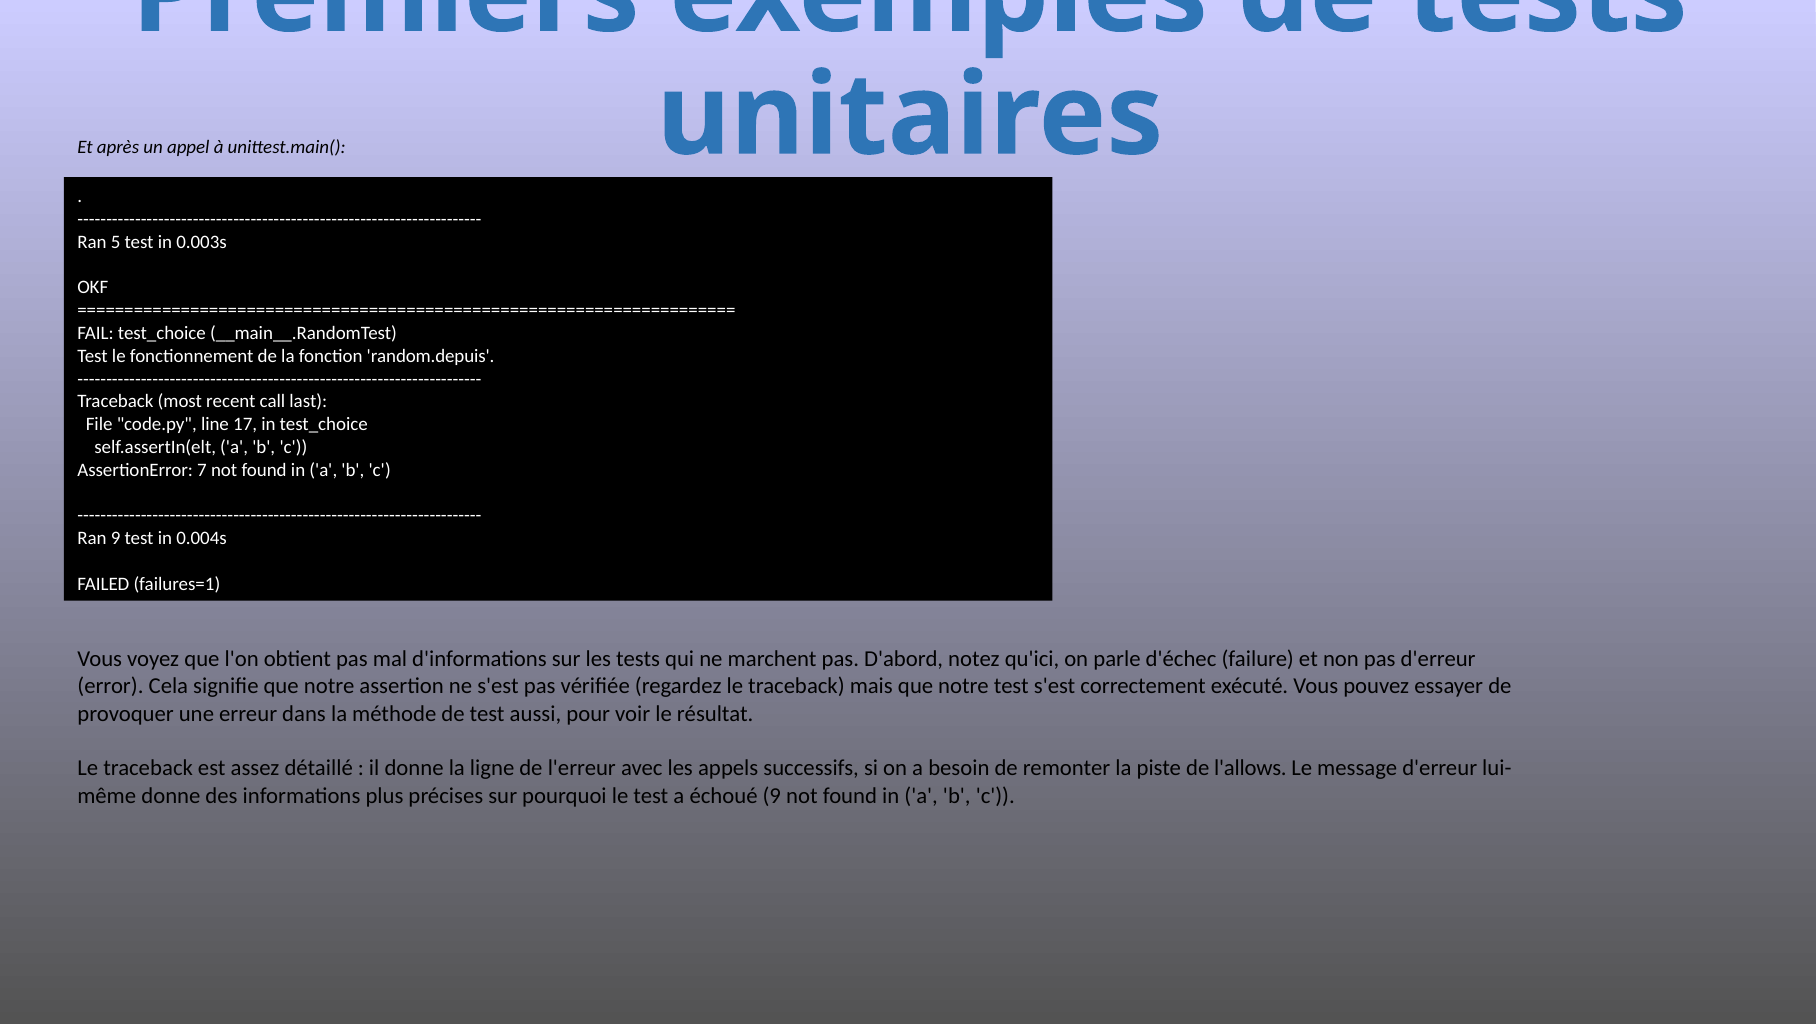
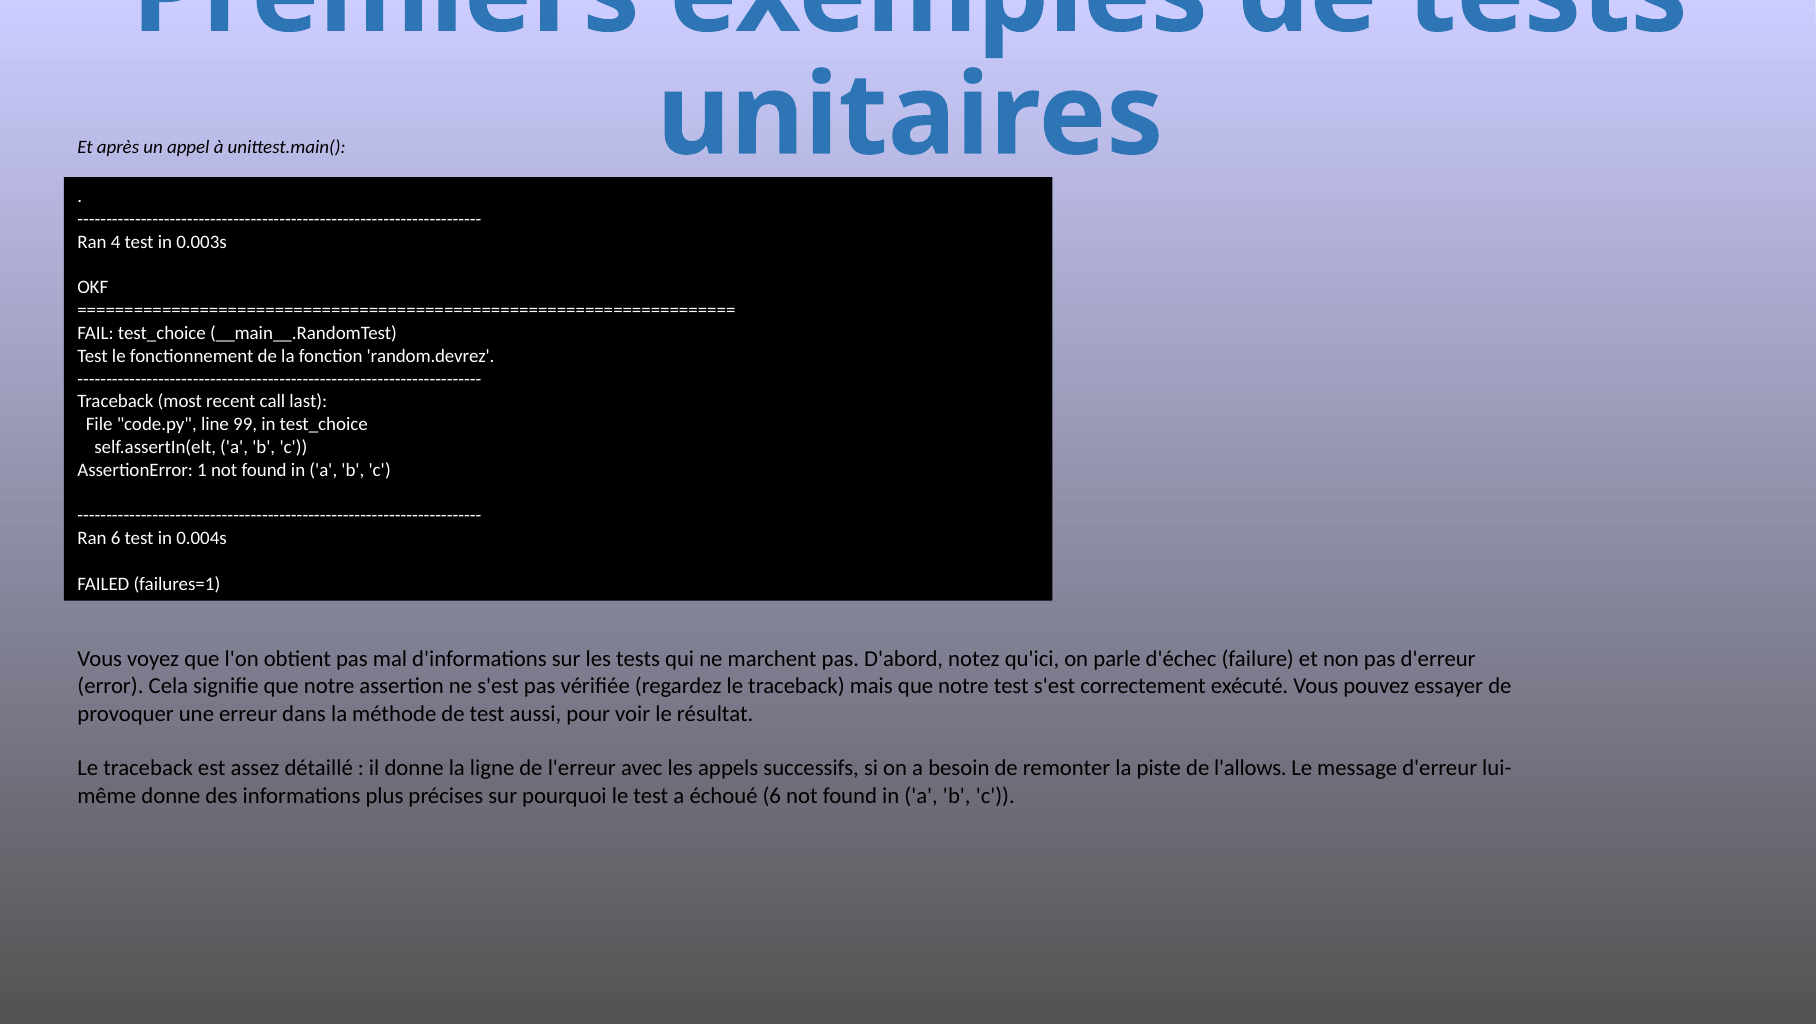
5: 5 -> 4 (116, 242)
random.depuis: random.depuis -> random.devrez (431, 356)
17: 17 -> 99 (245, 424)
7: 7 -> 1 (202, 470)
Ran 9: 9 -> 6 (116, 538)
échoué 9: 9 -> 6 (772, 795)
